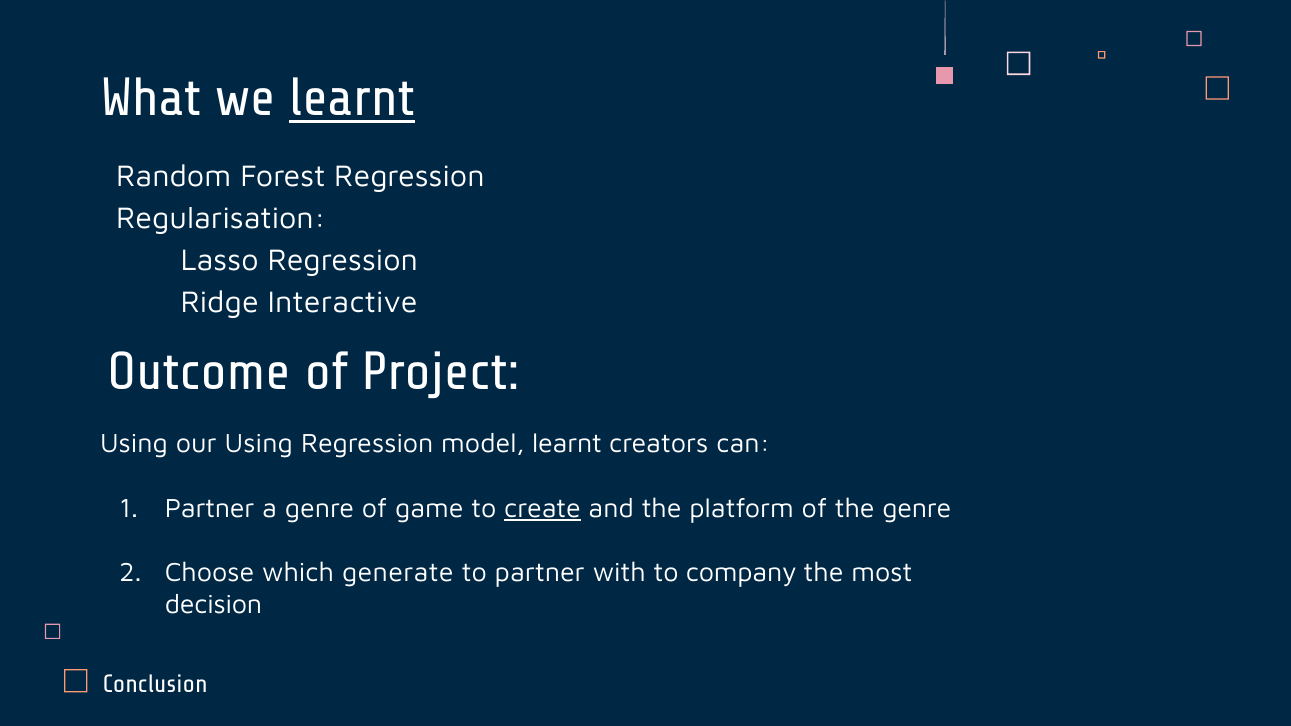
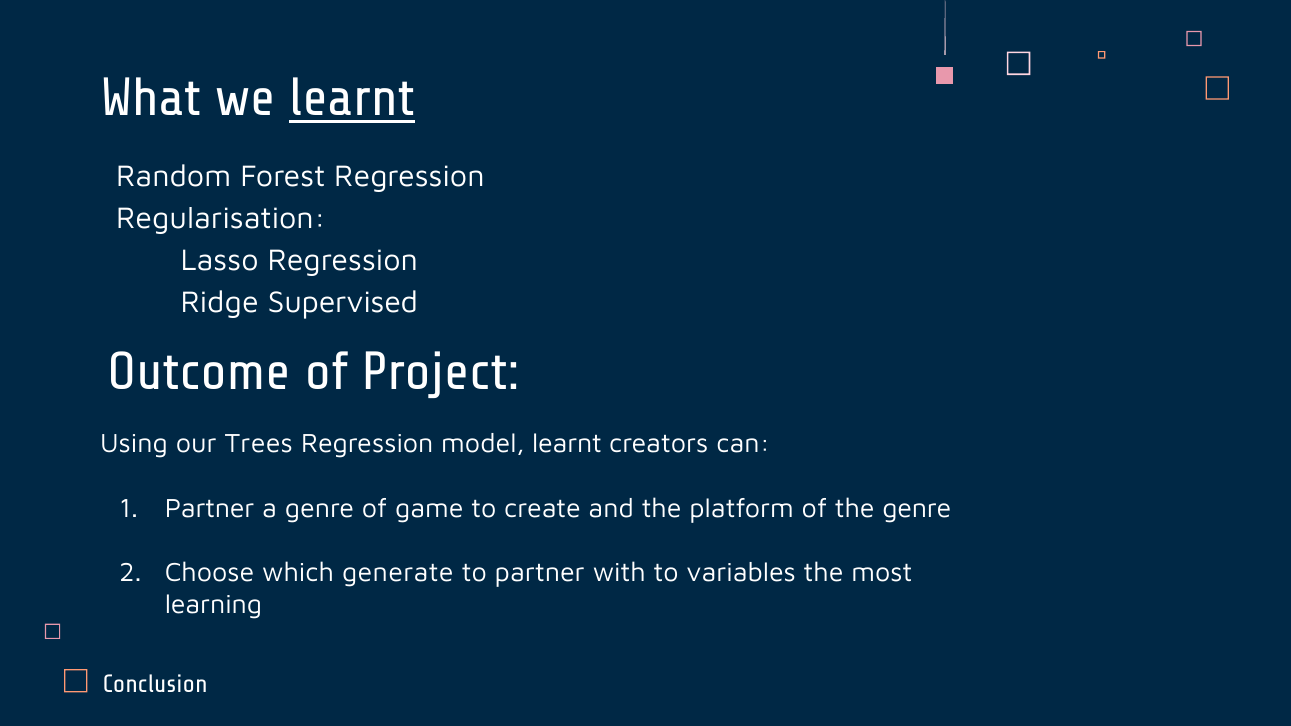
Interactive: Interactive -> Supervised (343, 302)
our Using: Using -> Trees (259, 444)
create underline: present -> none (542, 508)
company: company -> variables (741, 573)
decision: decision -> learning (213, 605)
